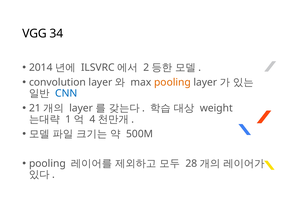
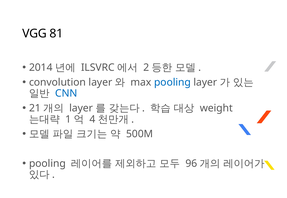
34: 34 -> 81 (56, 34)
pooling colour: orange -> blue (172, 83)
28: 28 -> 96 (191, 164)
